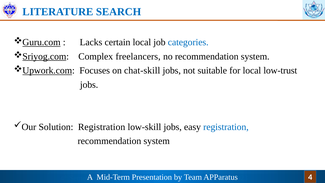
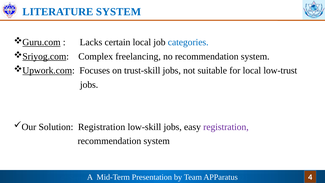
LITERATURE SEARCH: SEARCH -> SYSTEM (118, 12)
freelancers: freelancers -> freelancing (138, 56)
chat-skill: chat-skill -> trust-skill (142, 70)
registration colour: blue -> purple (226, 127)
